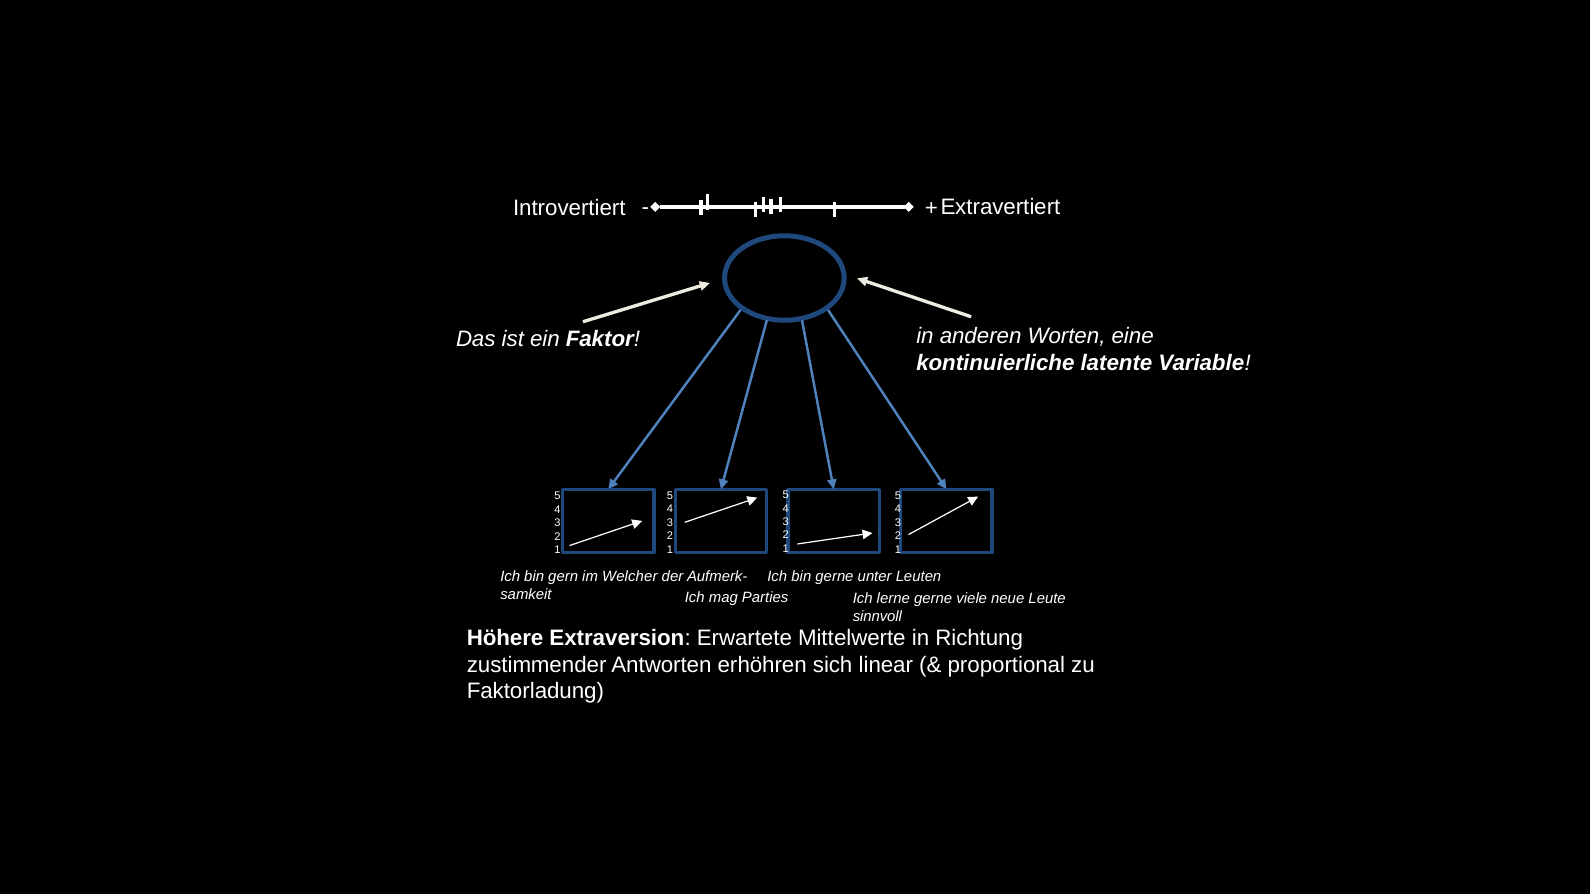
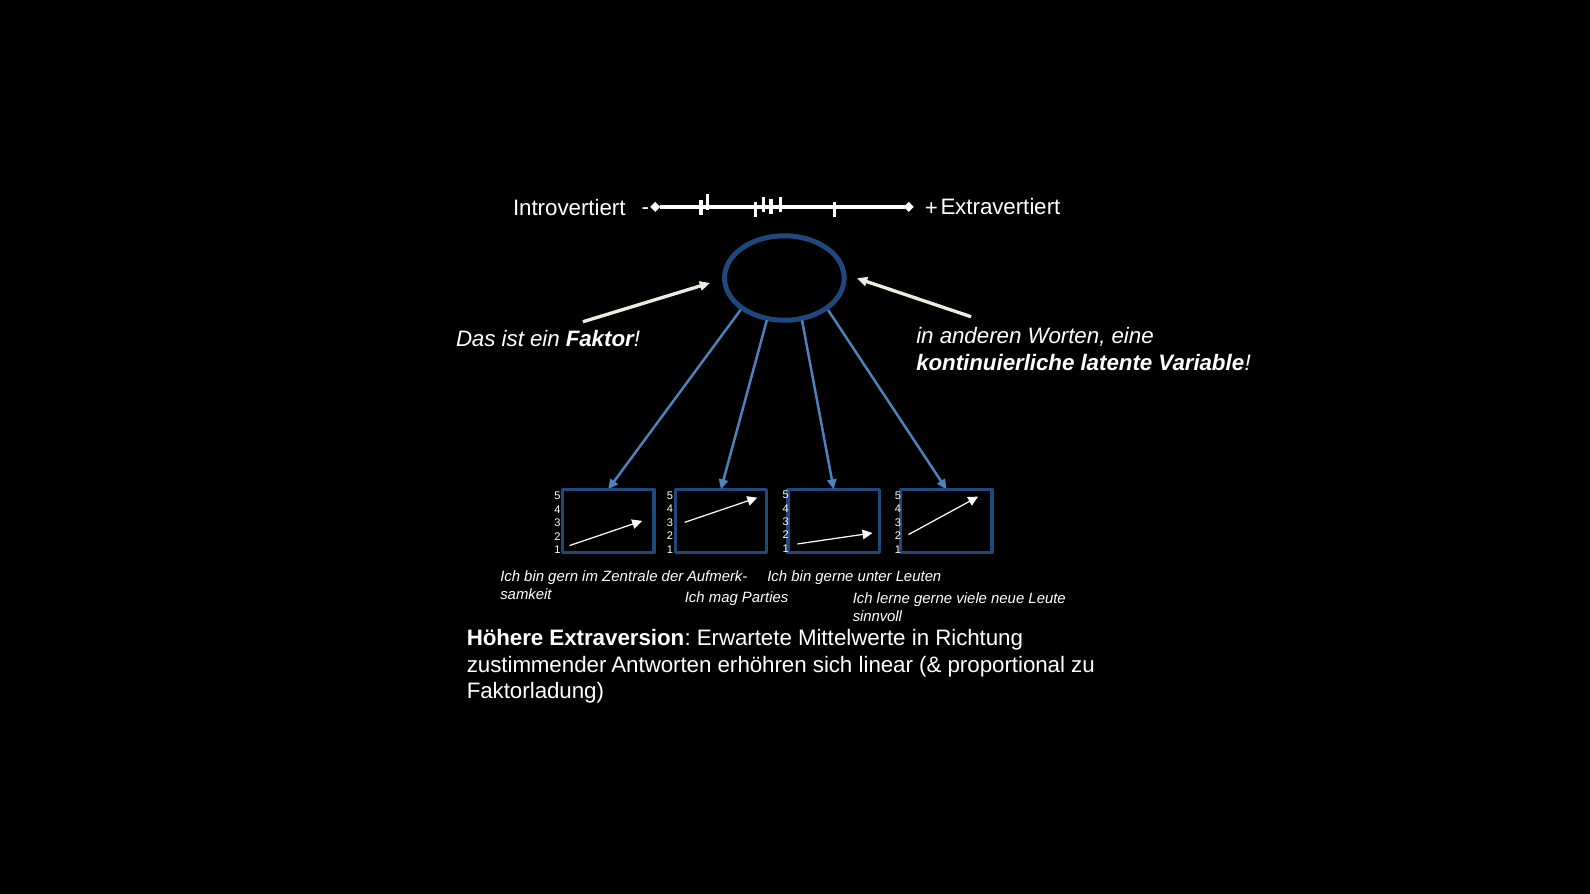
Welcher: Welcher -> Zentrale (630, 576)
